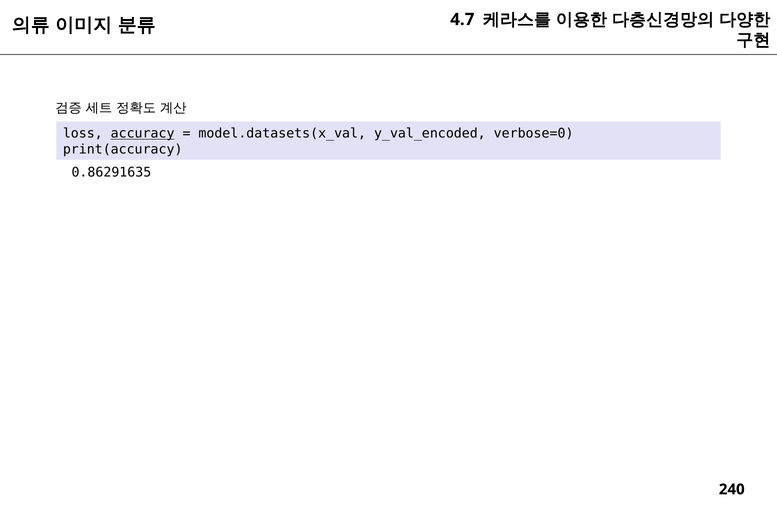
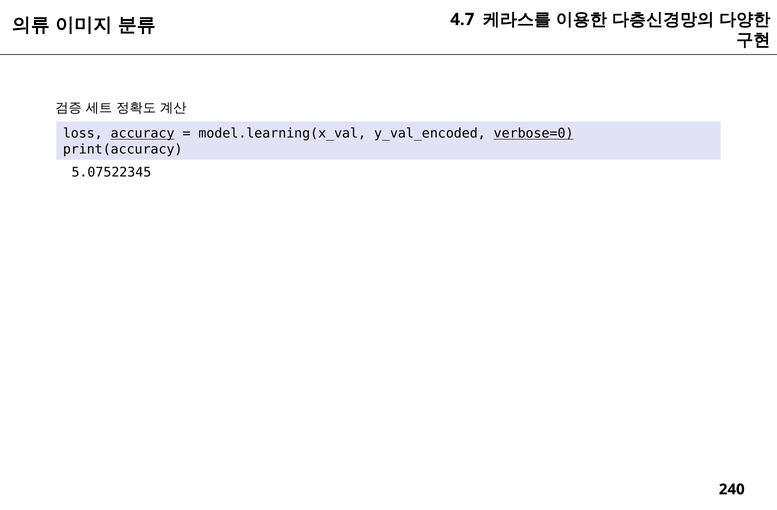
model.datasets(x_val: model.datasets(x_val -> model.learning(x_val (282, 134)
verbose=0 underline: none -> present (534, 134)
0.86291635: 0.86291635 -> 5.07522345 (111, 173)
